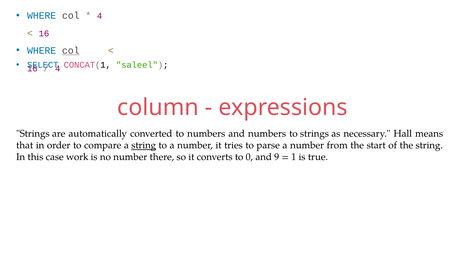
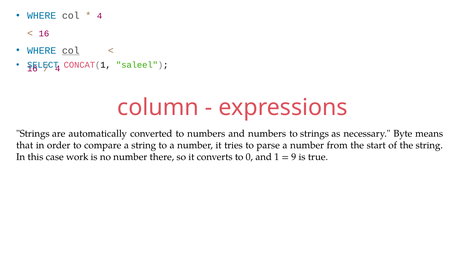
Hall: Hall -> Byte (403, 134)
string underline: present -> none (144, 145)
9: 9 -> 1 (277, 157)
1: 1 -> 9 (294, 157)
